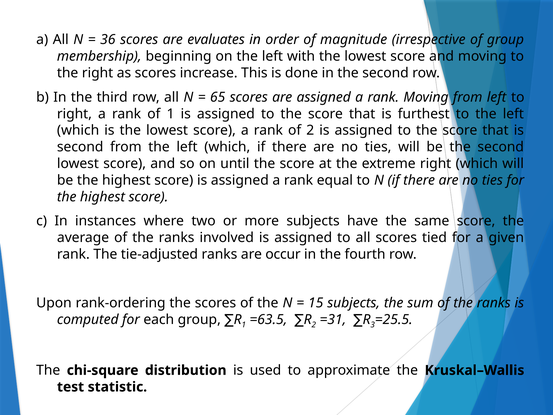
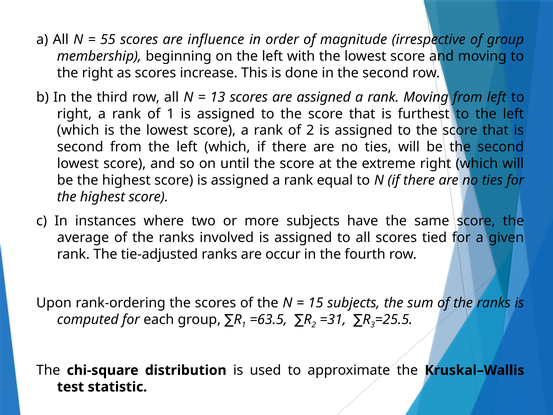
36: 36 -> 55 (108, 40)
evaluates: evaluates -> influence (216, 40)
65: 65 -> 13 (218, 97)
